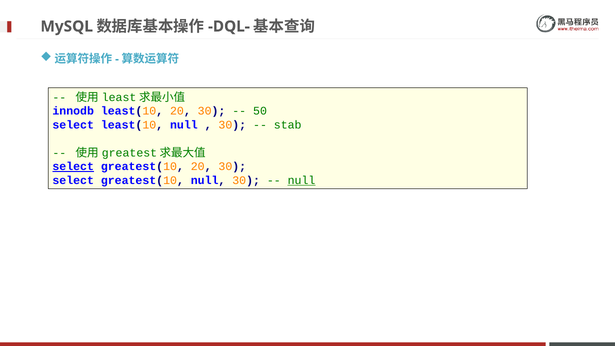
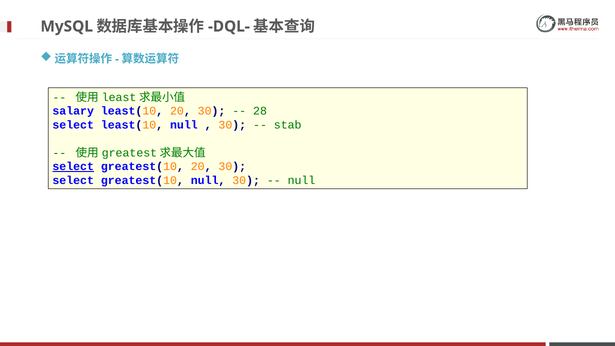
innodb: innodb -> salary (73, 111)
50: 50 -> 28 (260, 111)
null underline: present -> none (302, 180)
